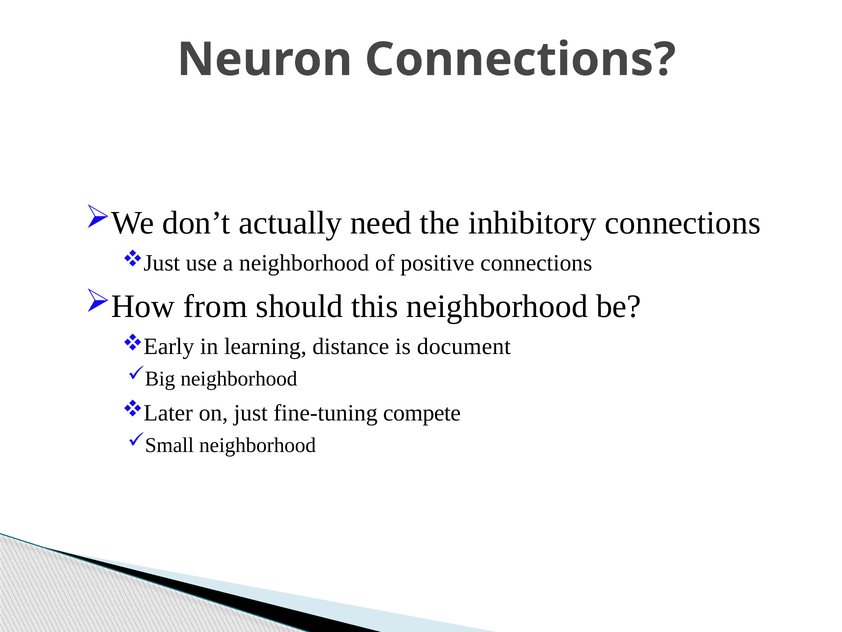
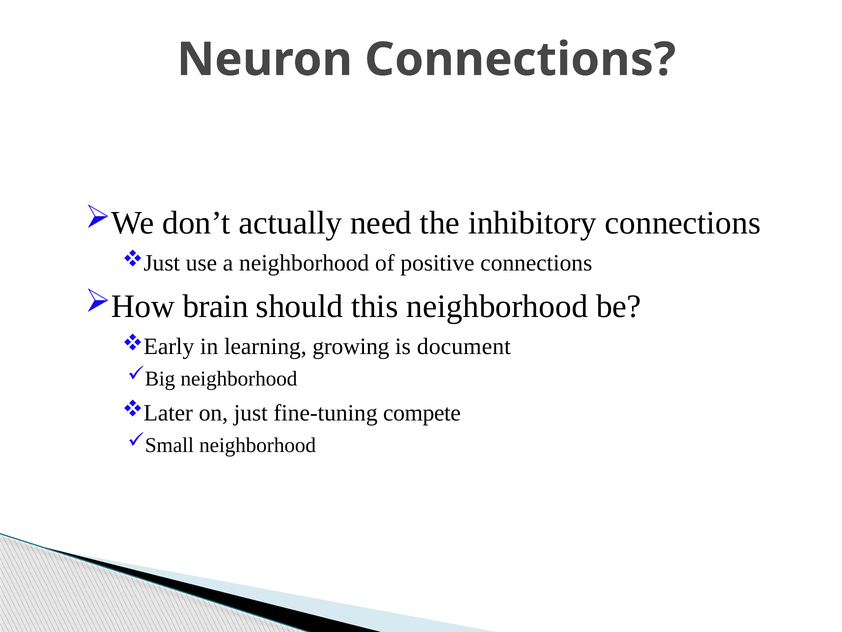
from: from -> brain (216, 306)
distance: distance -> growing (351, 346)
